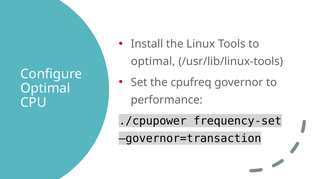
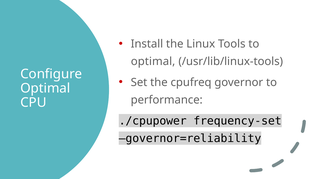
governor=transaction: governor=transaction -> governor=reliability (190, 139)
